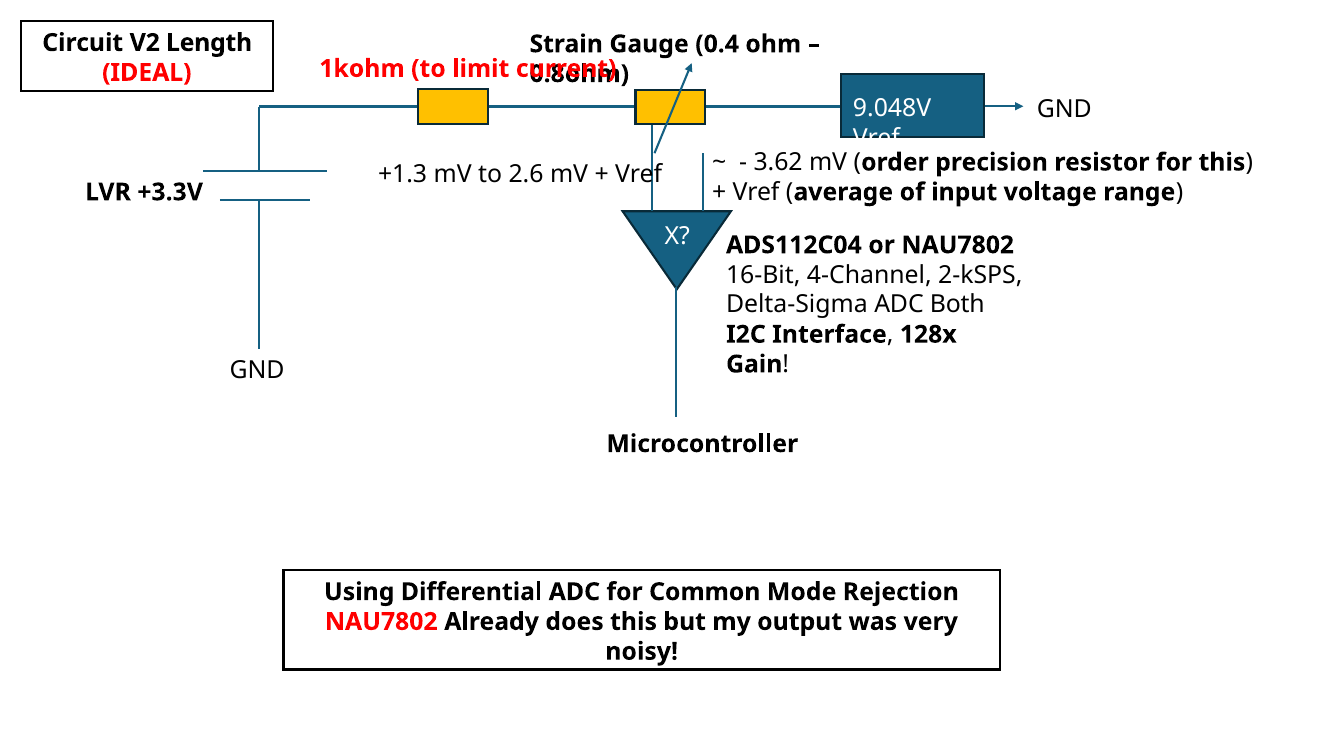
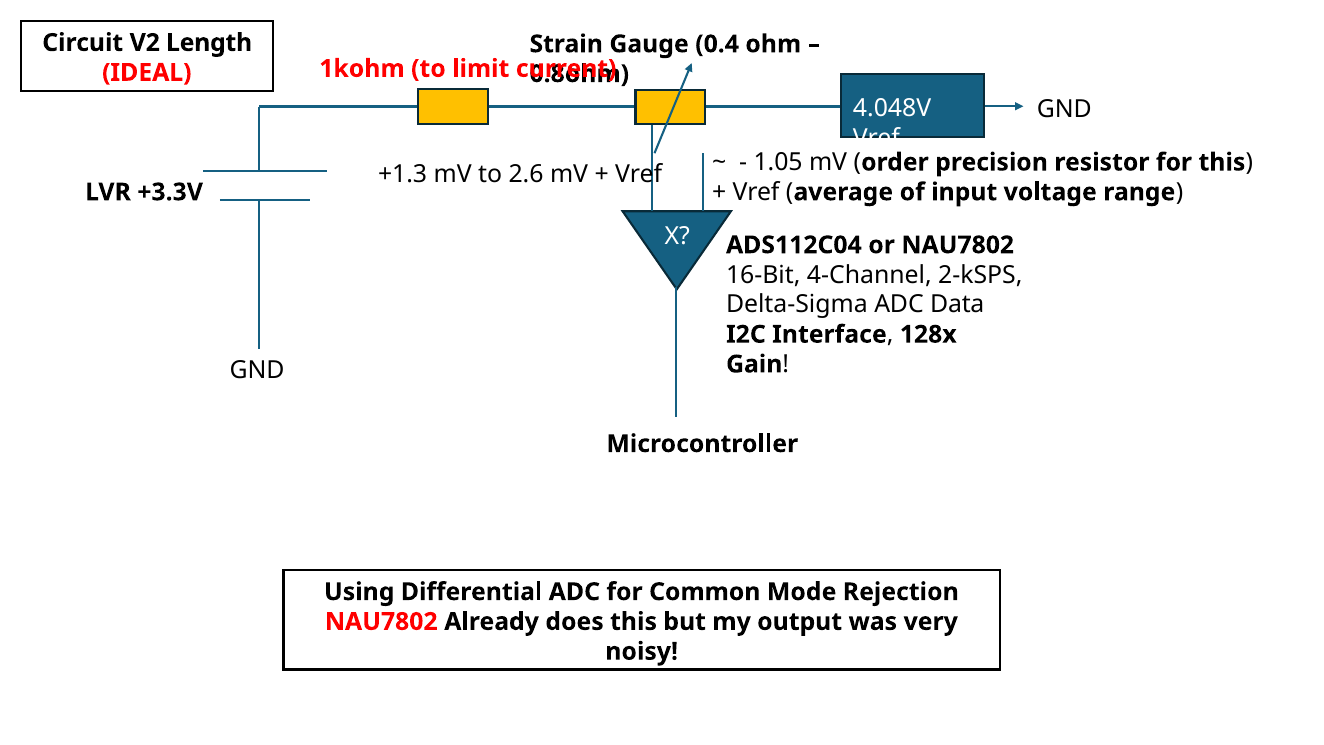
9.048V: 9.048V -> 4.048V (892, 108)
3.62: 3.62 -> 1.05 (778, 162)
Both: Both -> Data (957, 305)
